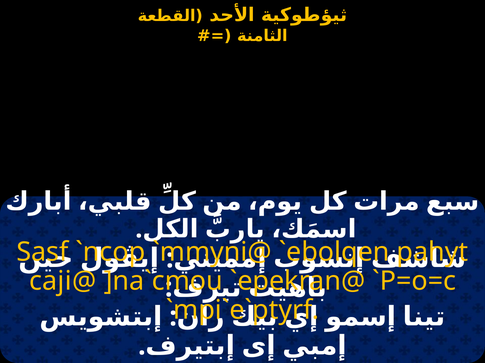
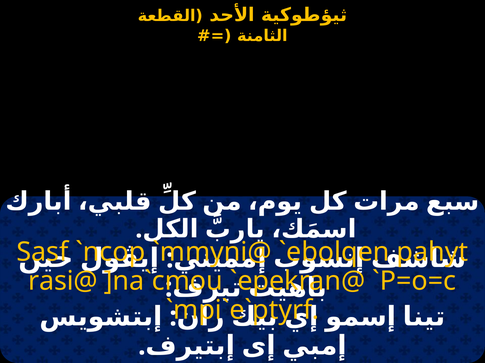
caji@: caji@ -> rasi@ (63, 281)
